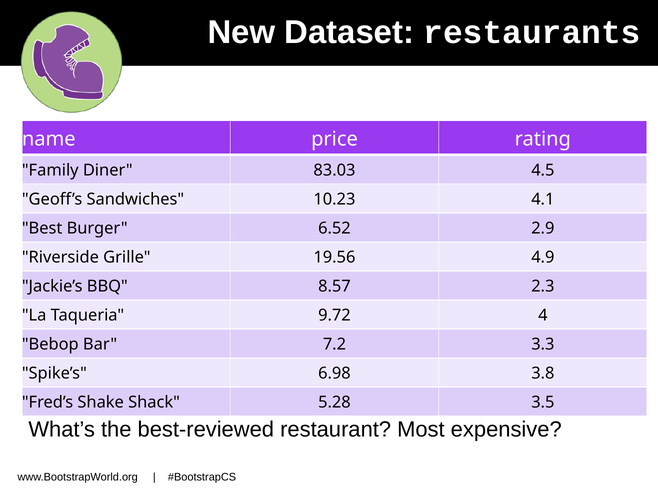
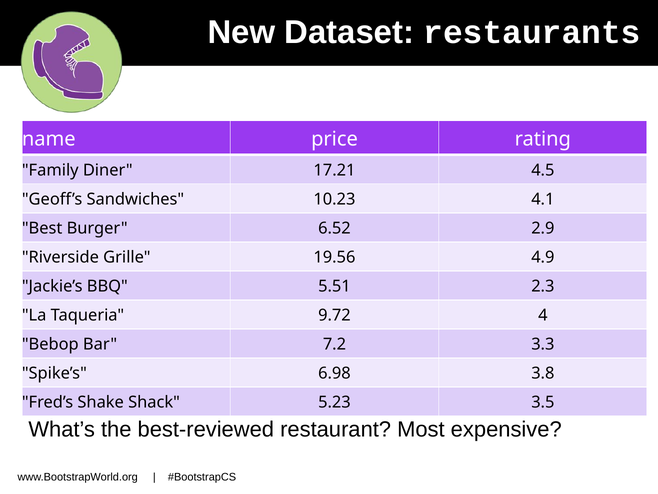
83.03: 83.03 -> 17.21 (334, 170)
8.57: 8.57 -> 5.51 (334, 286)
5.28: 5.28 -> 5.23 (334, 402)
